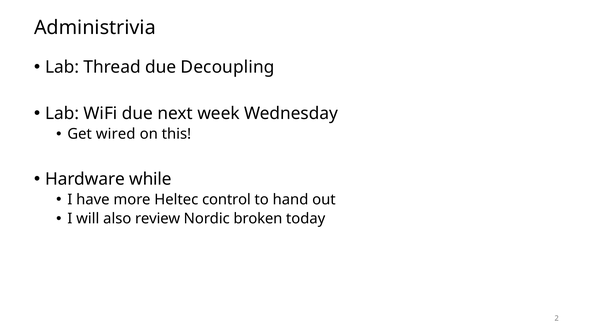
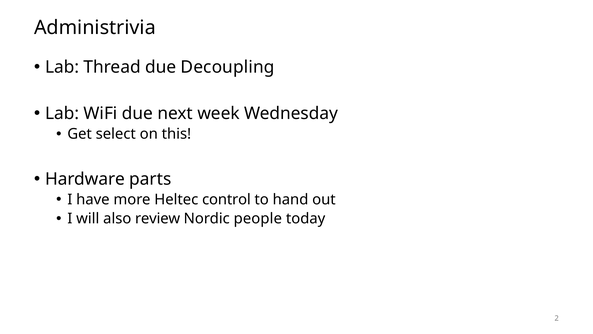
wired: wired -> select (116, 134)
while: while -> parts (150, 179)
broken: broken -> people (258, 218)
